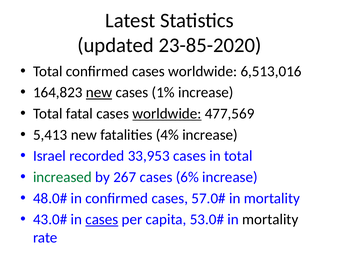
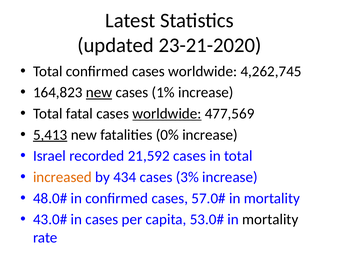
23-85-2020: 23-85-2020 -> 23-21-2020 (210, 45)
6,513,016: 6,513,016 -> 4,262,745 (271, 71)
5,413 underline: none -> present (50, 134)
4%: 4% -> 0% (167, 134)
33,953: 33,953 -> 21,592 (149, 156)
increased colour: green -> orange (62, 177)
267: 267 -> 434 (125, 177)
6%: 6% -> 3% (187, 177)
cases underline: present -> none (102, 219)
